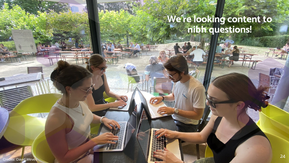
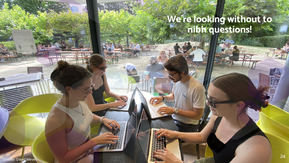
content: content -> without (244, 19)
